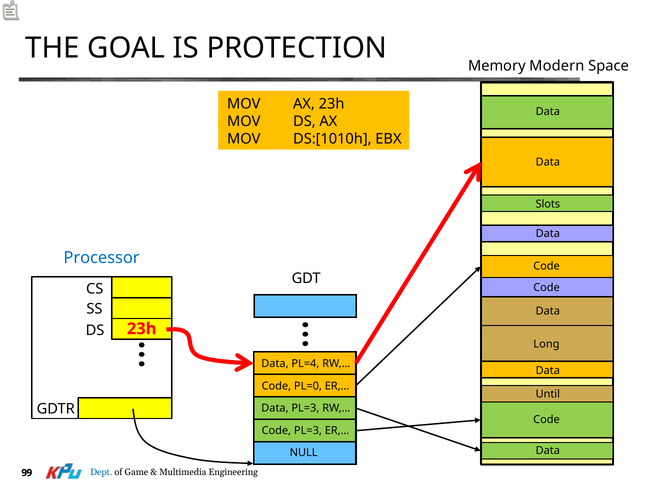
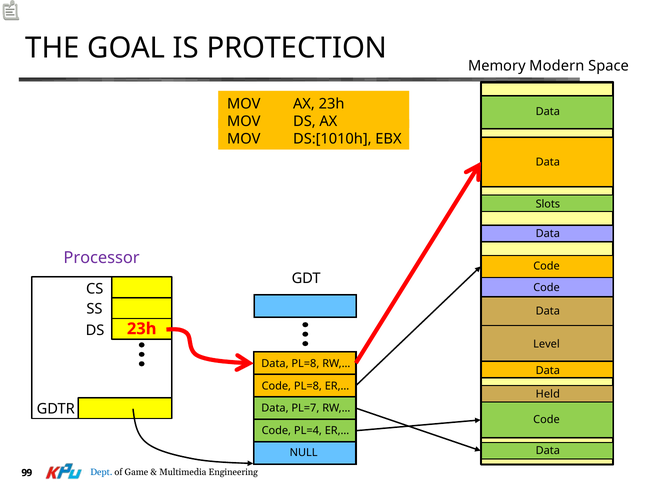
Processor colour: blue -> purple (102, 258)
Long: Long -> Level (546, 344)
Data PL=4: PL=4 -> PL=8 (305, 364)
Code PL=0: PL=0 -> PL=8 (308, 386)
Until: Until -> Held (548, 394)
Data PL=3: PL=3 -> PL=7 (305, 408)
Code PL=3: PL=3 -> PL=4 (308, 431)
